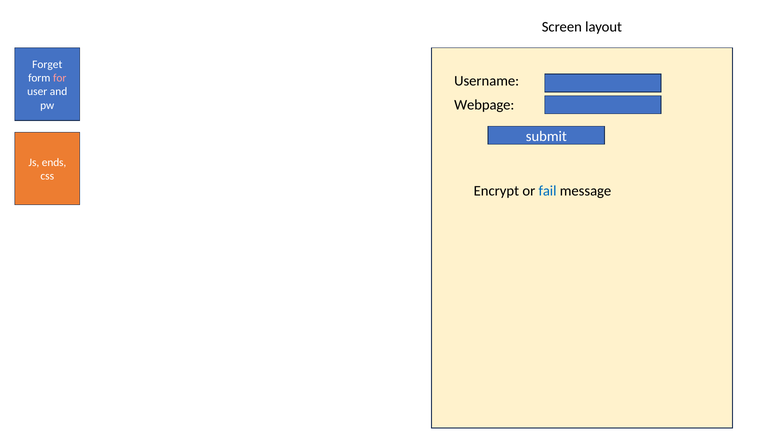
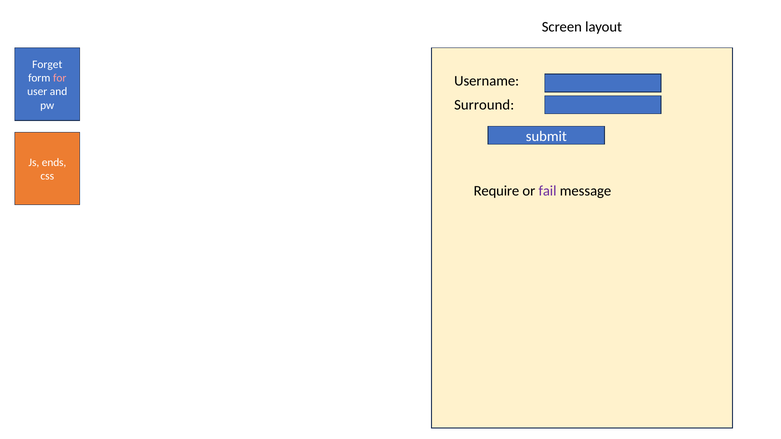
Webpage: Webpage -> Surround (484, 105)
Encrypt: Encrypt -> Require (496, 191)
fail colour: blue -> purple (548, 191)
